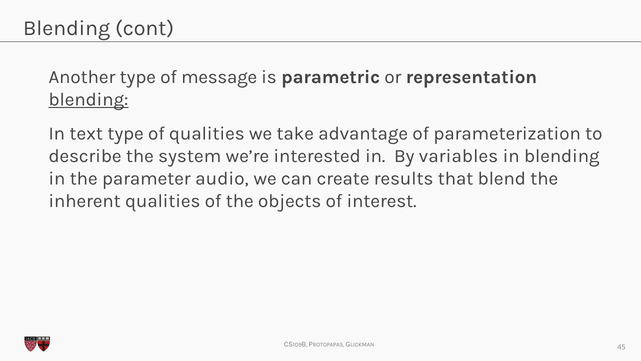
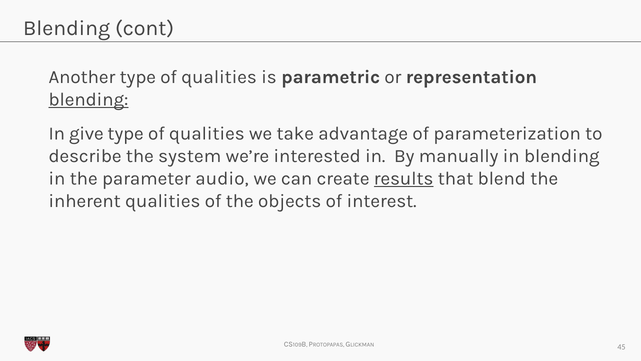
Another type of message: message -> qualities (219, 77)
text: text -> give (86, 133)
variables: variables -> manually (459, 156)
results underline: none -> present (404, 178)
